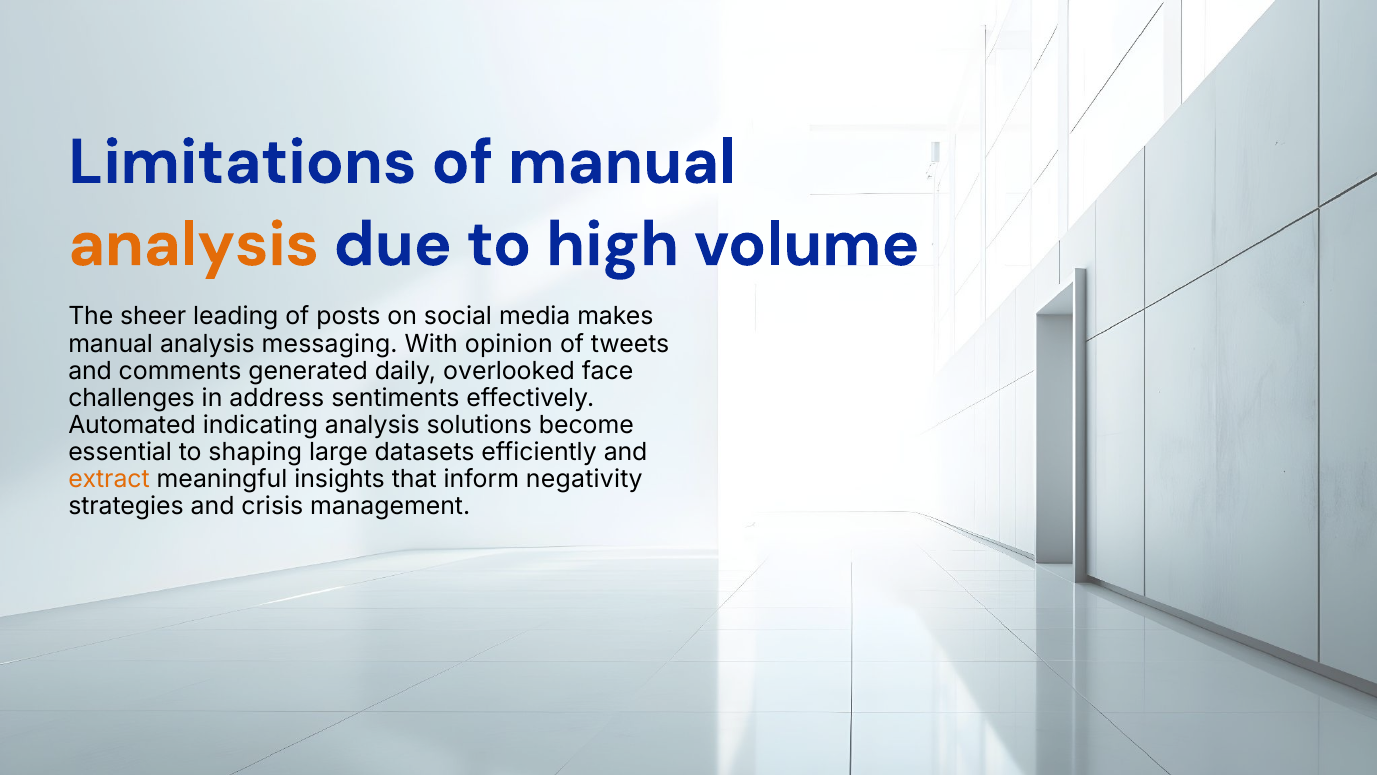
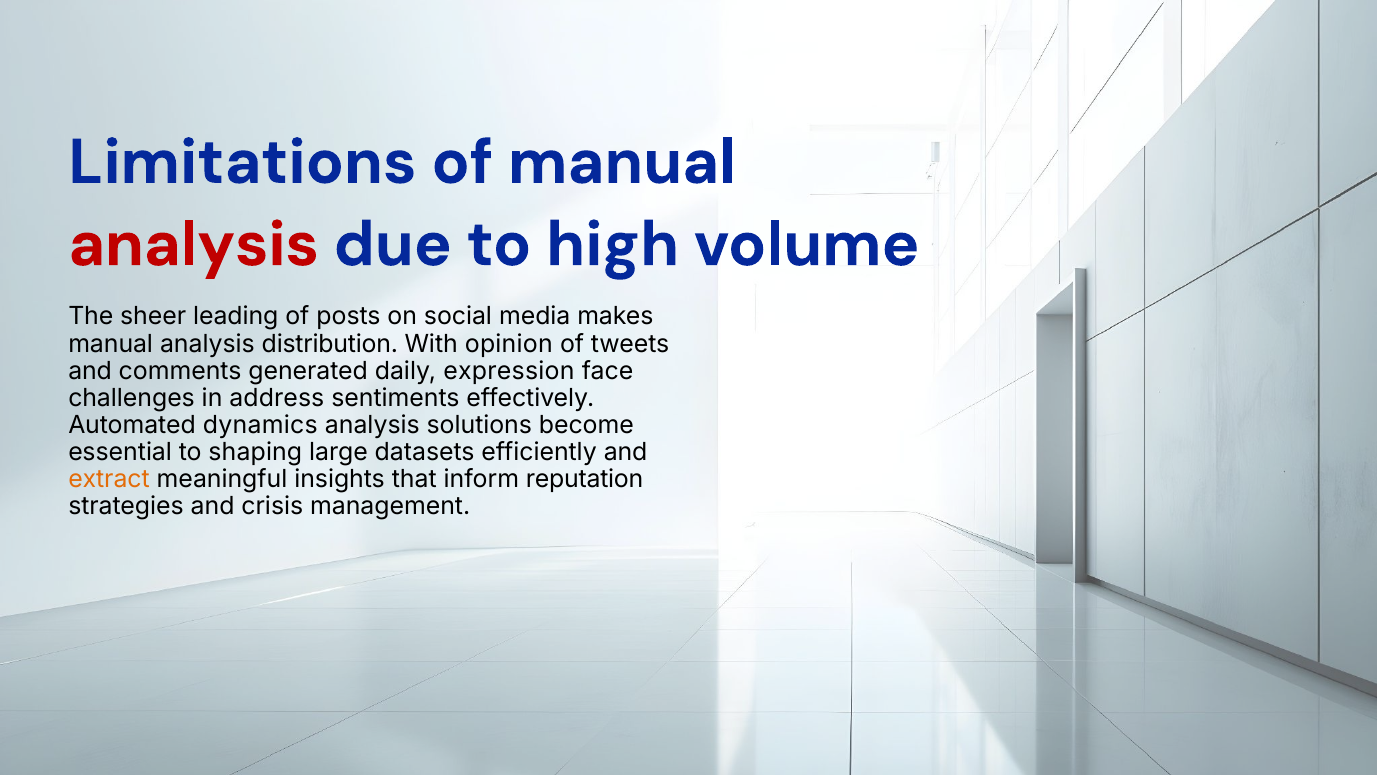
analysis colour: orange -> red (194, 244)
messaging: messaging -> distribution (330, 344)
overlooked: overlooked -> expression (509, 371)
indicating: indicating -> dynamics (260, 425)
negativity: negativity -> reputation (585, 479)
